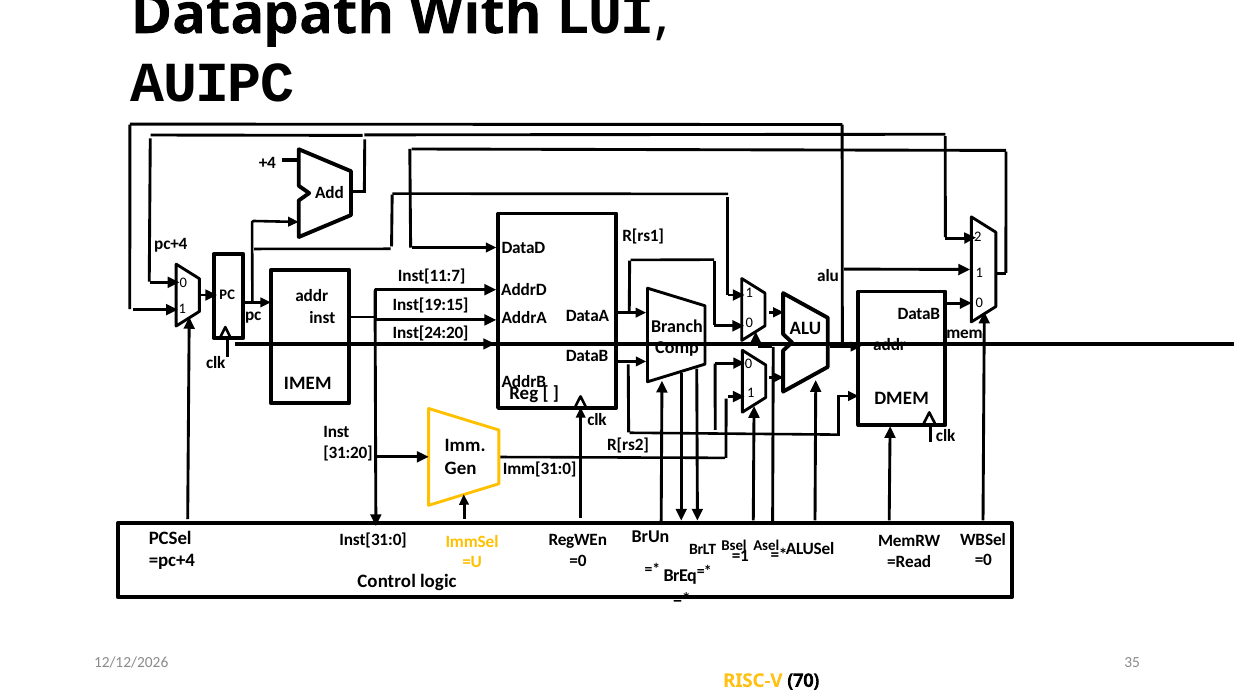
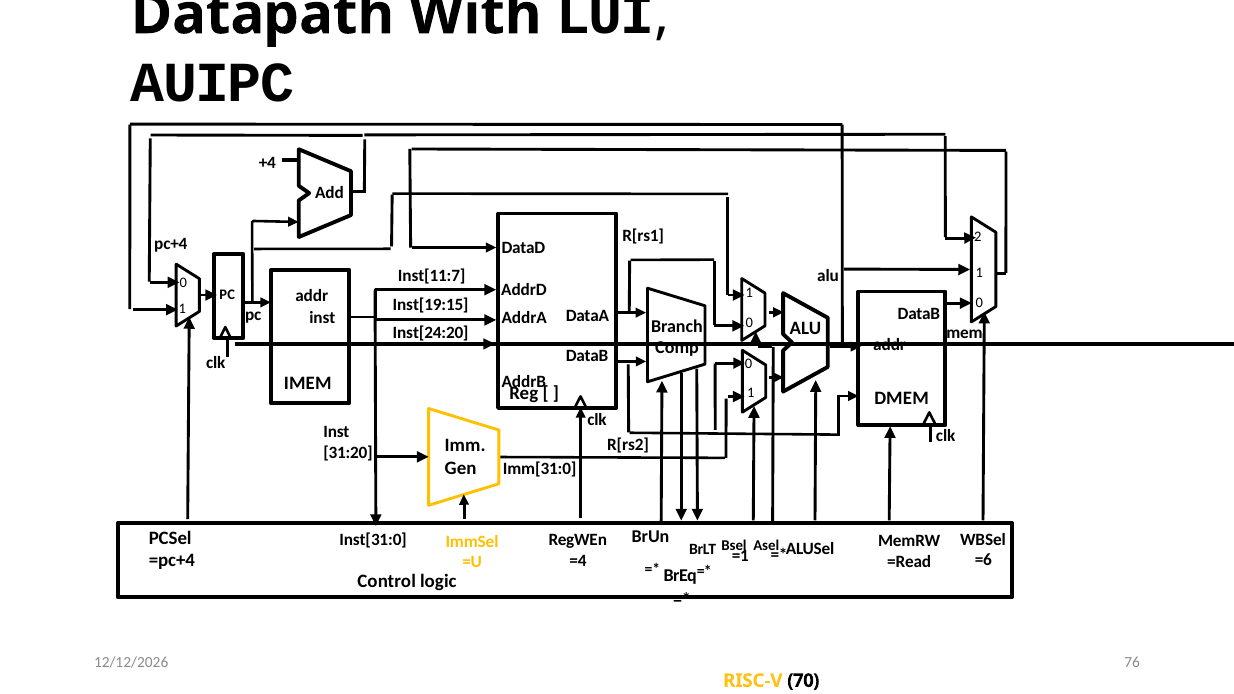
=0: =0 -> =6 (983, 560)
=0: =0 -> =4 (578, 561)
35: 35 -> 76 (1132, 663)
